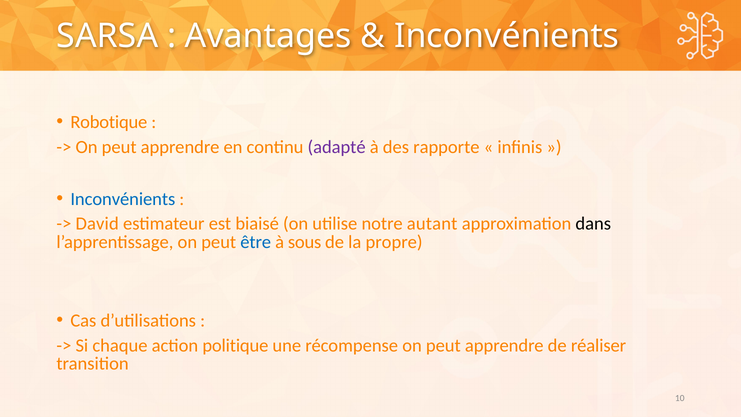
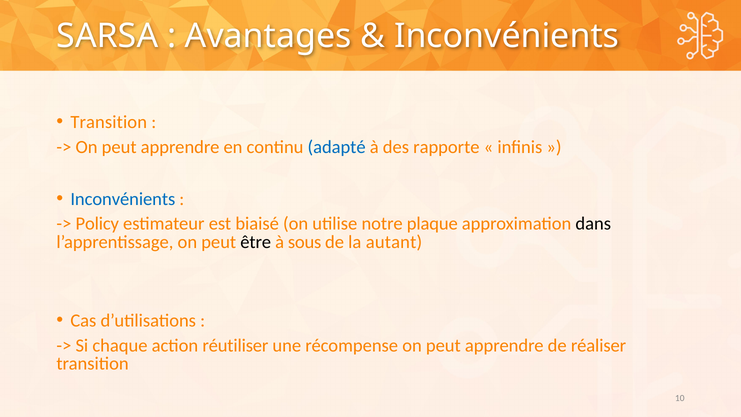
Robotique: Robotique -> Transition (109, 122)
adapté colour: purple -> blue (337, 147)
David: David -> Policy (97, 224)
autant: autant -> plaque (432, 224)
être colour: blue -> black (256, 242)
propre: propre -> autant (394, 242)
politique: politique -> réutiliser (235, 346)
